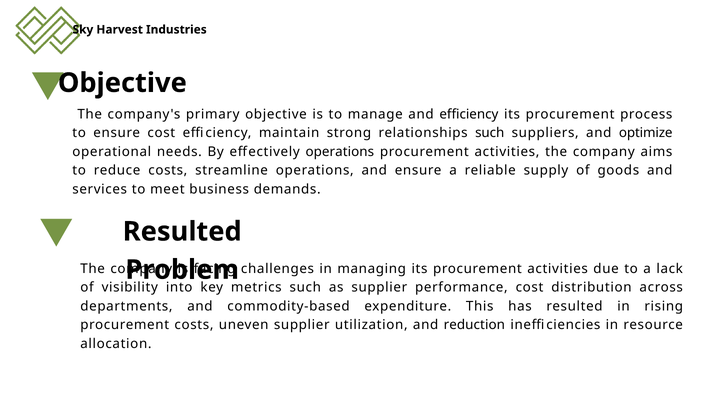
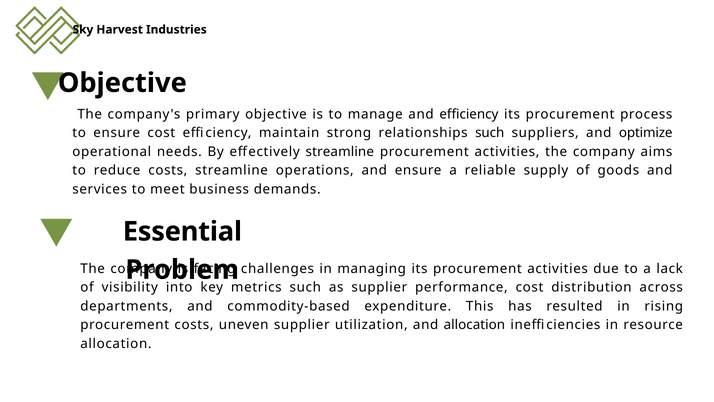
effectively operations: operations -> streamline (340, 152)
Resulted: Resulted -> Essential (182, 231)
and reduction: reduction -> allocation (474, 325)
